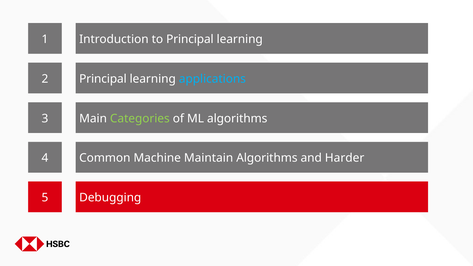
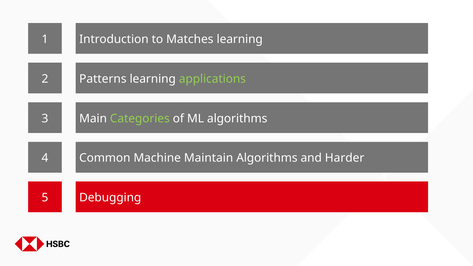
to Principal: Principal -> Matches (190, 39)
2 Principal: Principal -> Patterns (103, 79)
applications colour: light blue -> light green (212, 79)
